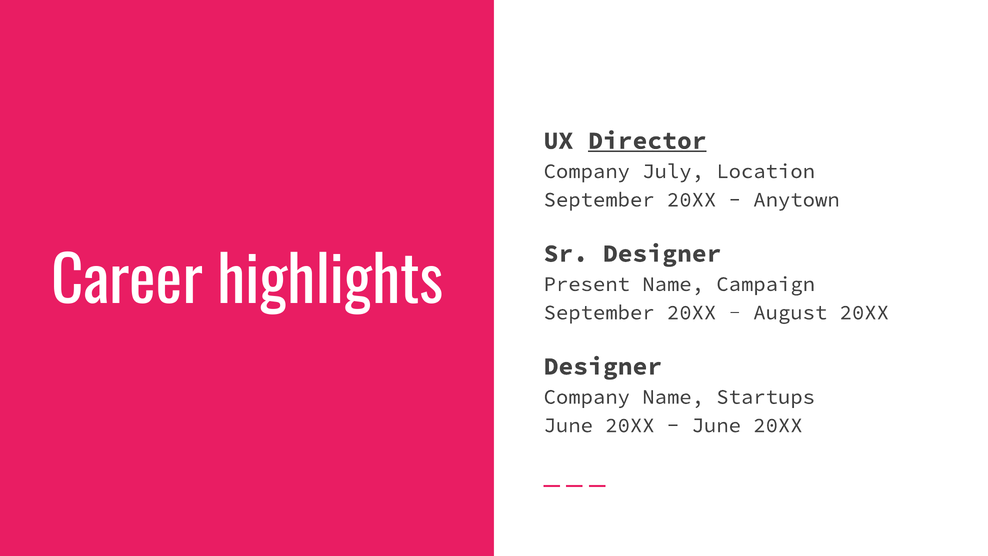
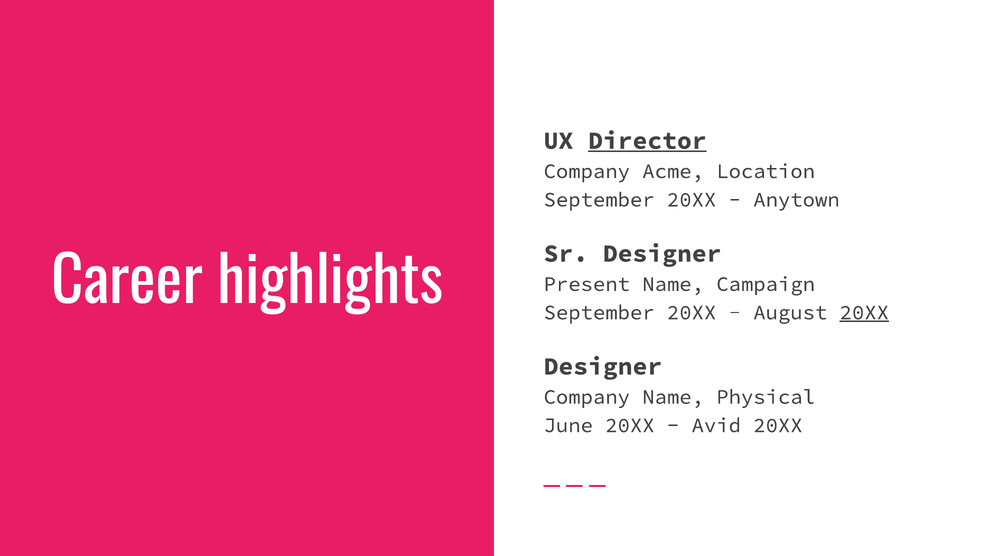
July: July -> Acme (673, 171)
20XX underline: none -> present (864, 312)
Startups: Startups -> Physical (766, 397)
June: June -> Avid (716, 425)
